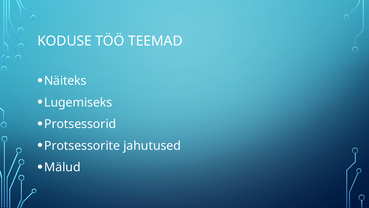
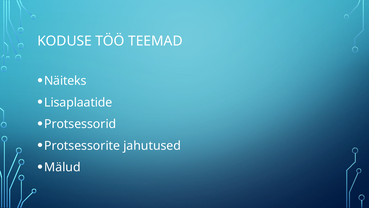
Lugemiseks: Lugemiseks -> Lisaplaatide (78, 102)
